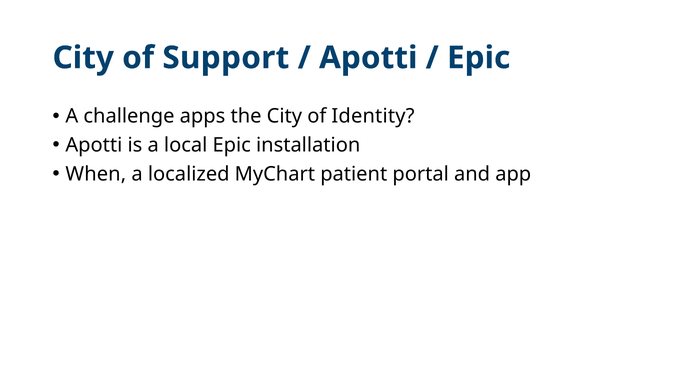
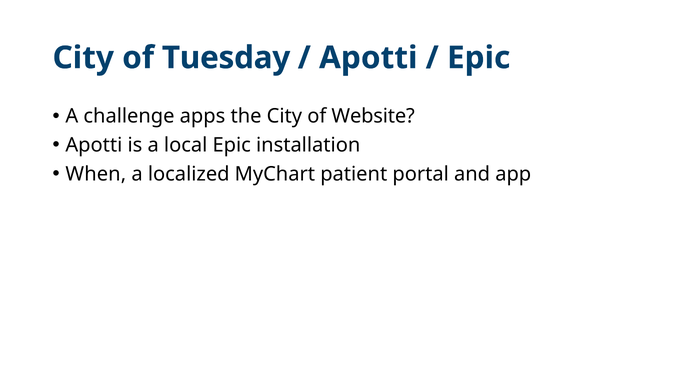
Support: Support -> Tuesday (226, 58)
Identity: Identity -> Website (373, 116)
